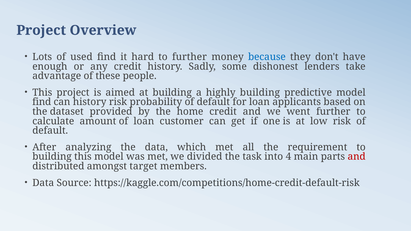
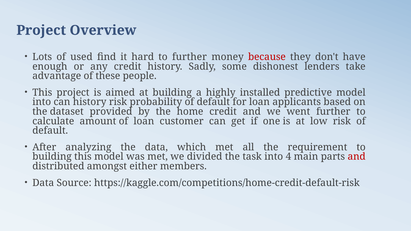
because colour: blue -> red (267, 57)
highly building: building -> installed (260, 93)
find: find -> into (42, 102)
target: target -> either (143, 166)
